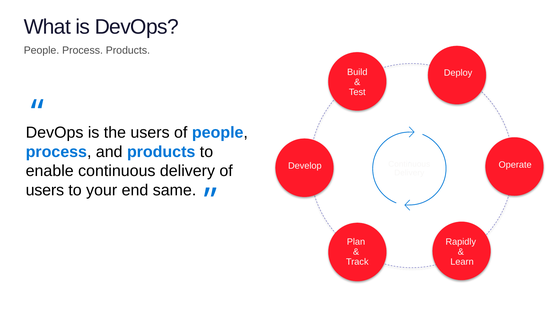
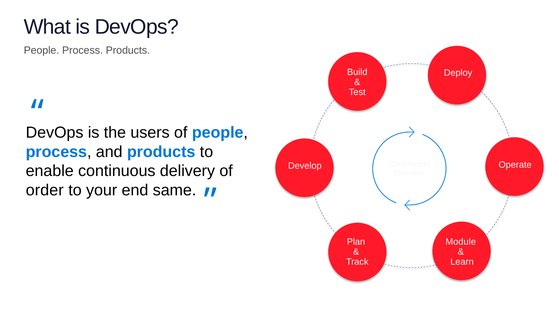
users: users -> order (45, 190)
Rapidly: Rapidly -> Module (461, 241)
